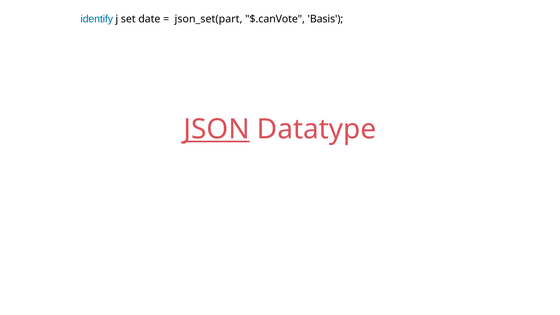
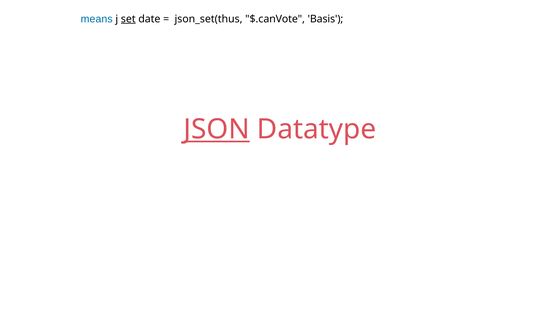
identify: identify -> means (97, 19)
set underline: none -> present (128, 19)
json_set(part: json_set(part -> json_set(thus (209, 19)
